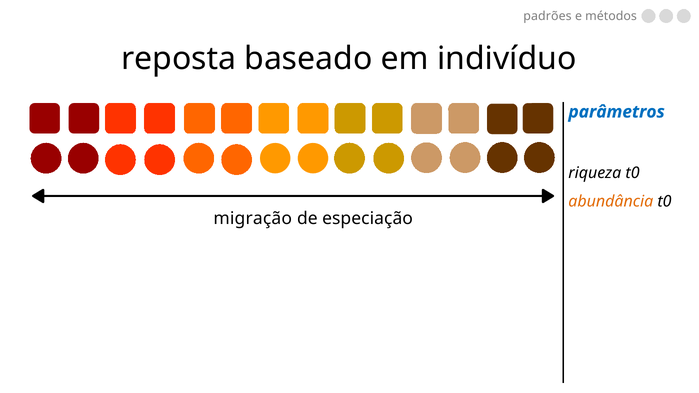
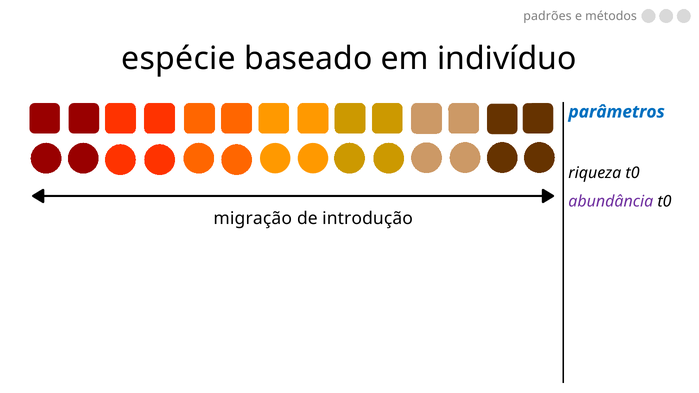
reposta: reposta -> espécie (179, 59)
abundância colour: orange -> purple (611, 202)
especiação: especiação -> introdução (368, 219)
